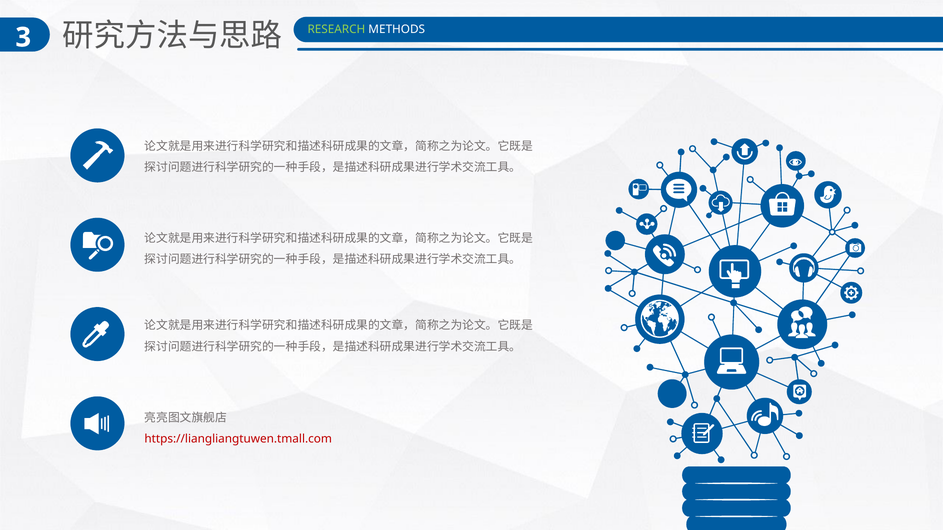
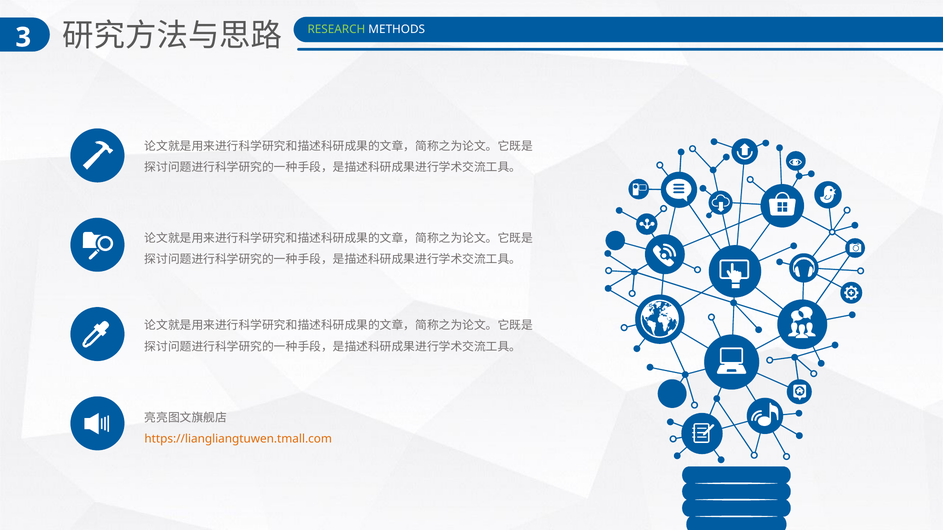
https://liangliangtuwen.tmall.com colour: red -> orange (238, 439)
